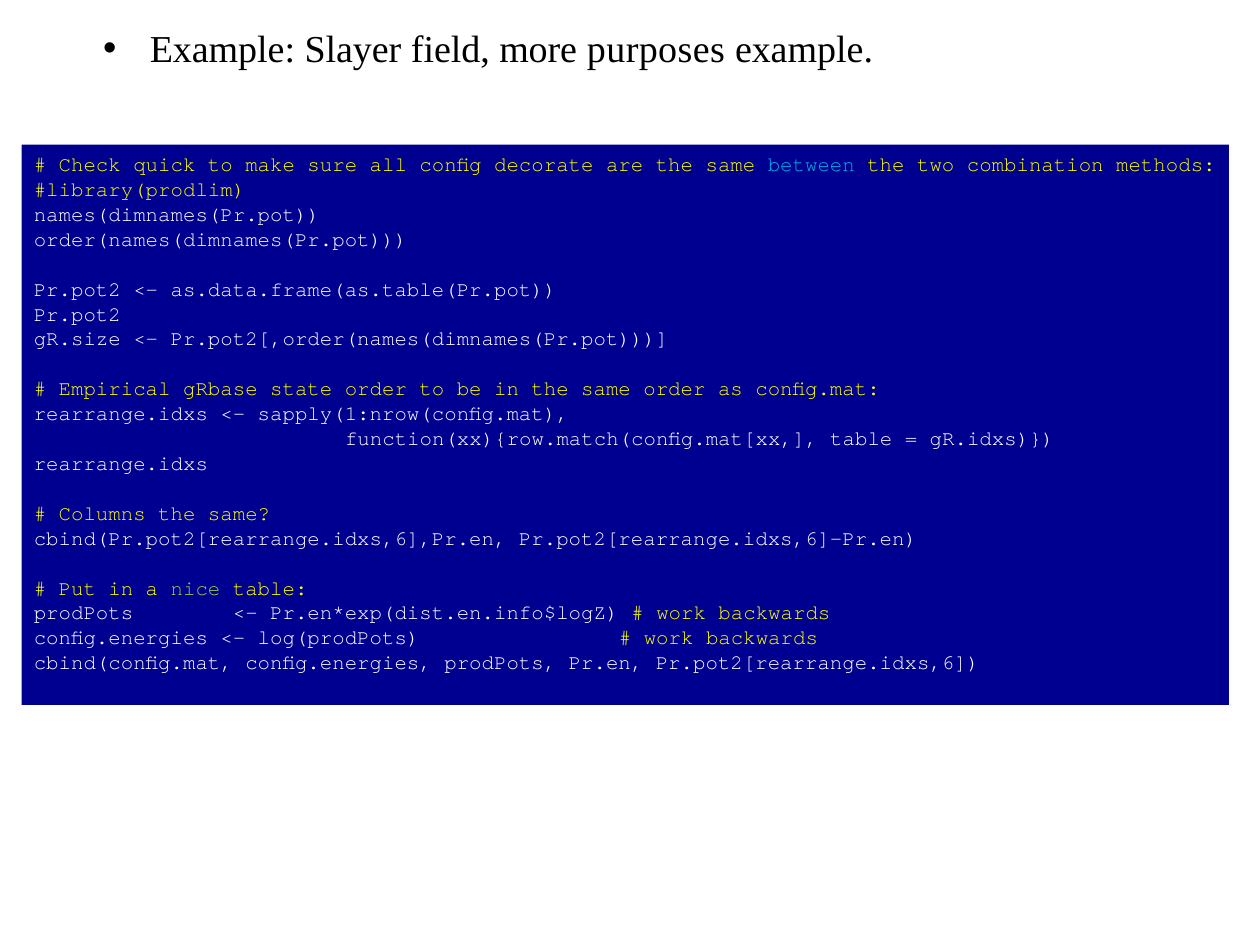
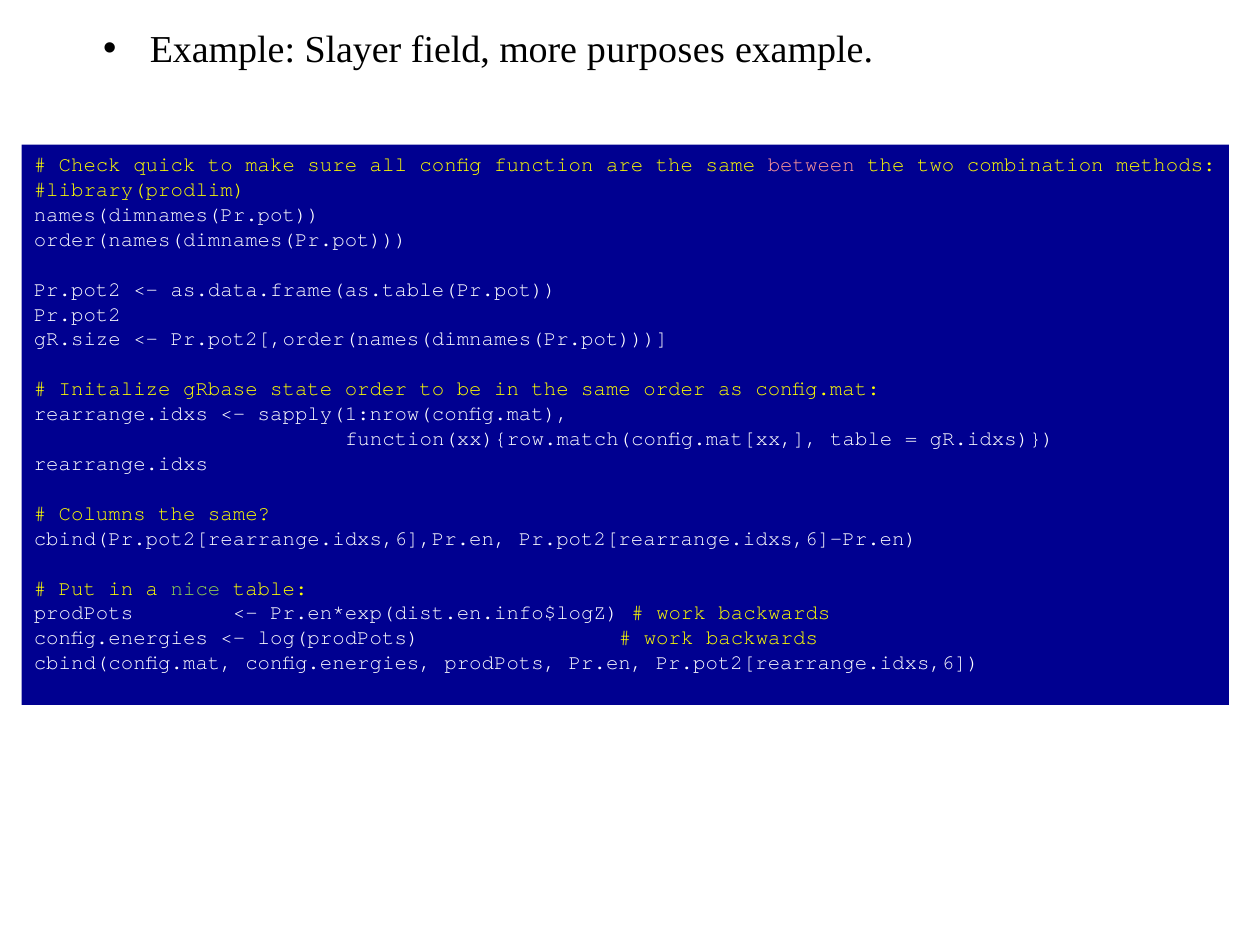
decorate: decorate -> function (544, 165)
between colour: light blue -> pink (811, 165)
Empirical: Empirical -> Initalize (115, 389)
